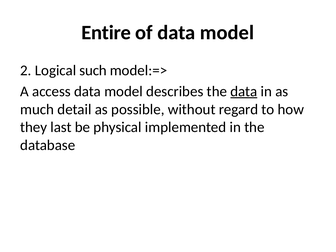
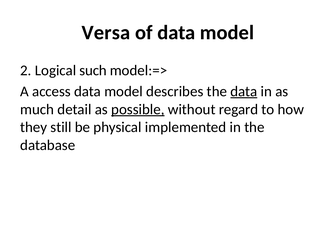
Entire: Entire -> Versa (106, 33)
possible underline: none -> present (138, 109)
last: last -> still (61, 127)
